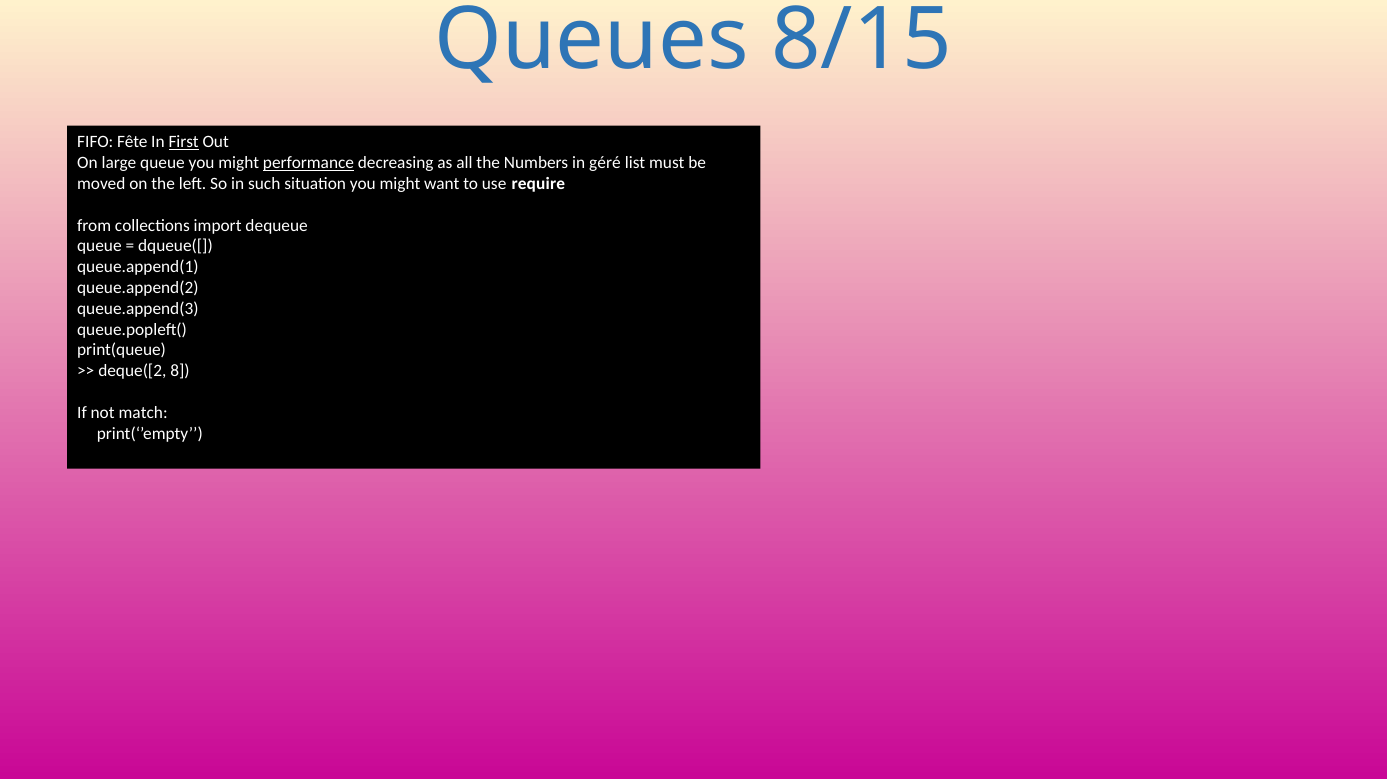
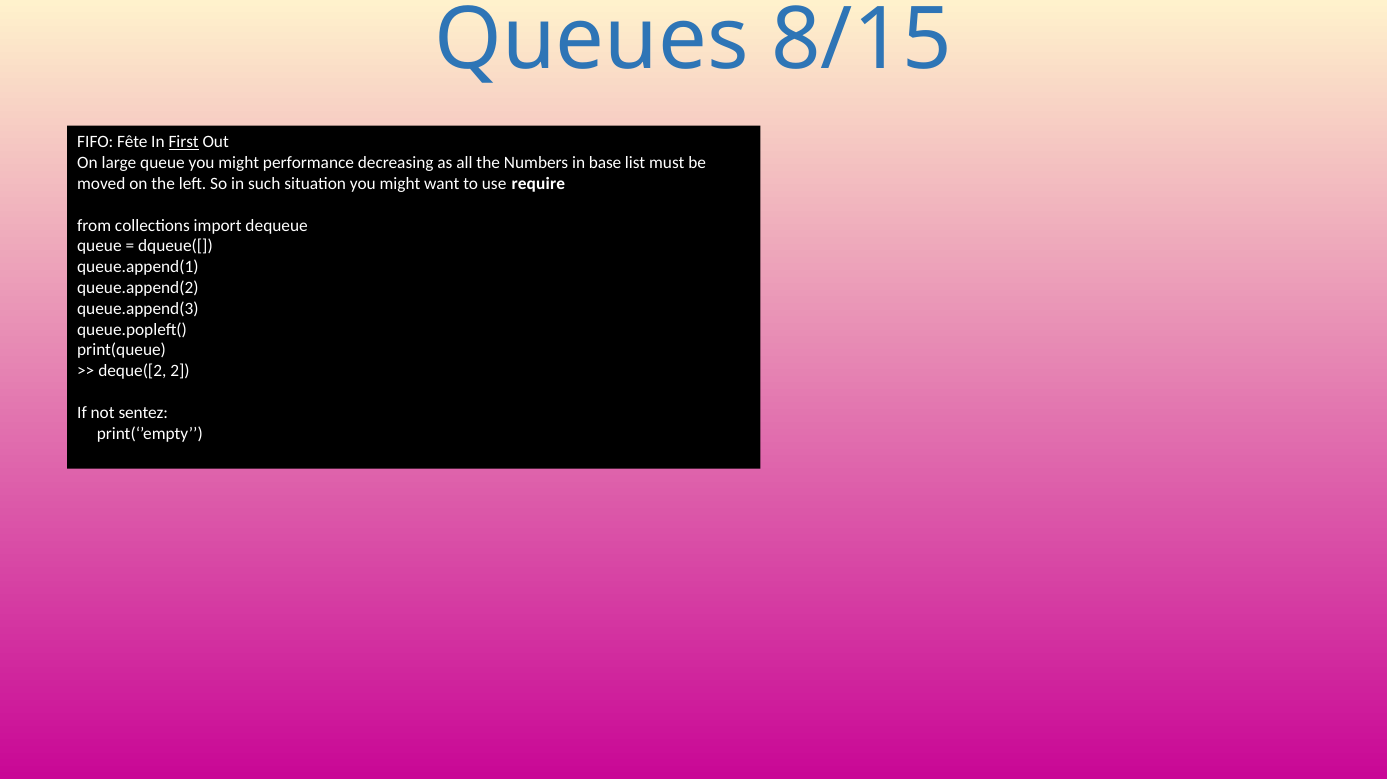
performance underline: present -> none (308, 163)
géré: géré -> base (605, 163)
8: 8 -> 2 (180, 371)
match: match -> sentez (143, 413)
